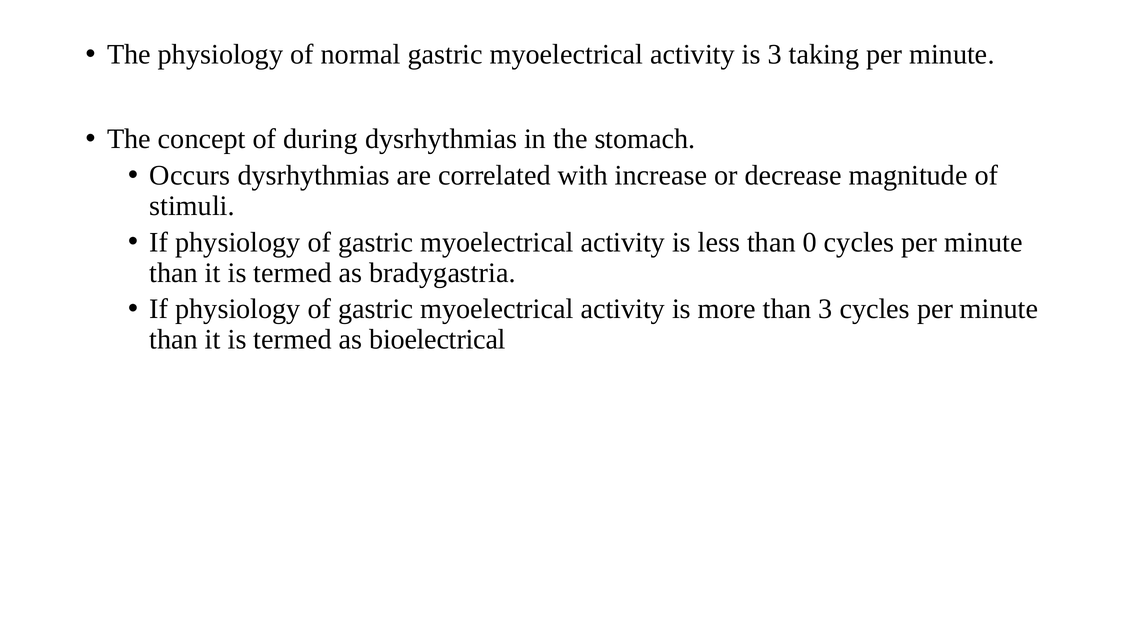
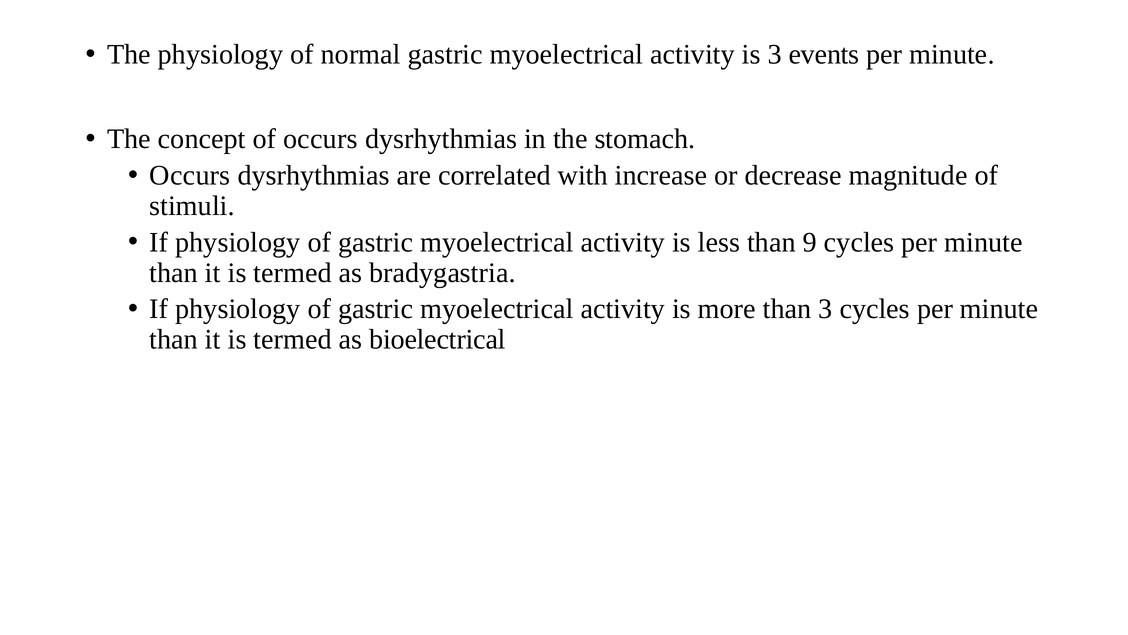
taking: taking -> events (824, 55)
of during: during -> occurs (321, 139)
0: 0 -> 9 (810, 242)
